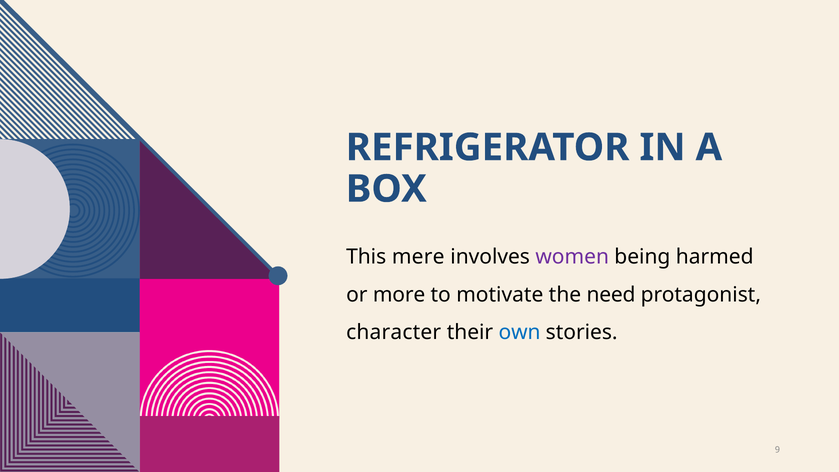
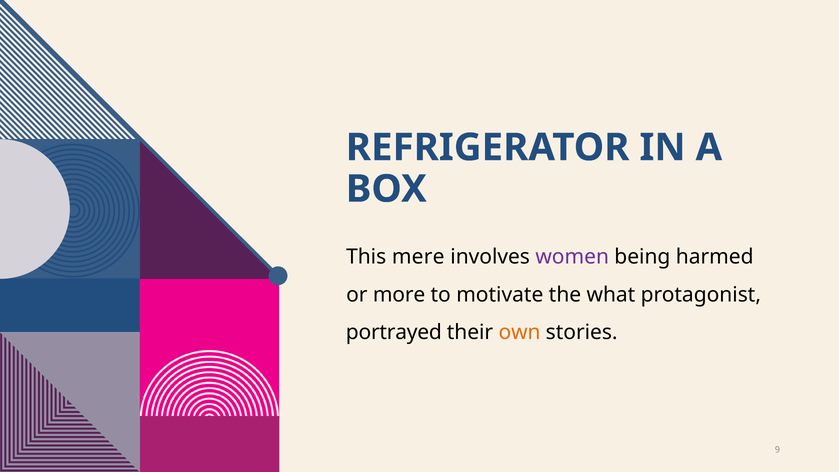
need: need -> what (611, 295)
character: character -> portrayed (394, 332)
own colour: blue -> orange (520, 332)
